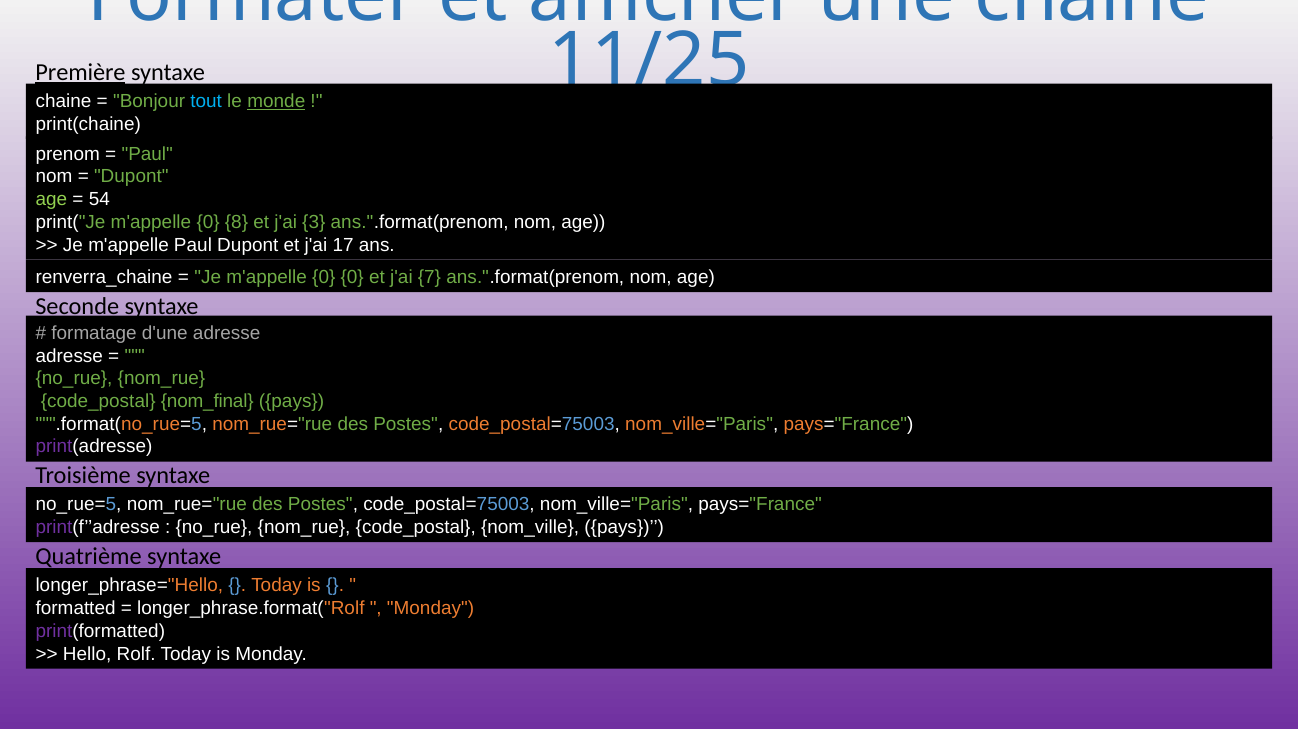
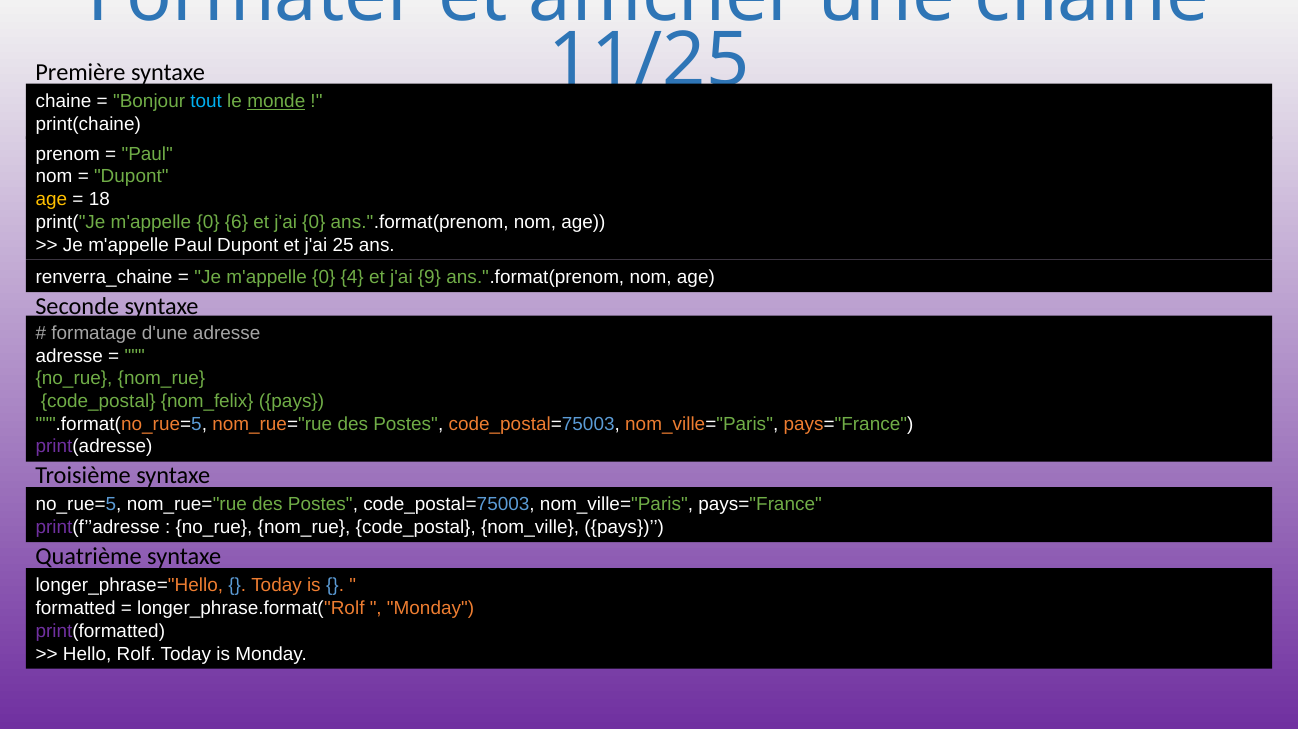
Première underline: present -> none (80, 72)
age colour: light green -> yellow (51, 199)
54: 54 -> 18 (99, 199)
8: 8 -> 6 (236, 222)
j'ai 3: 3 -> 0 (314, 222)
17: 17 -> 25 (343, 245)
0 0: 0 -> 4 (352, 277)
7: 7 -> 9 (429, 277)
nom_final: nom_final -> nom_felix (207, 401)
